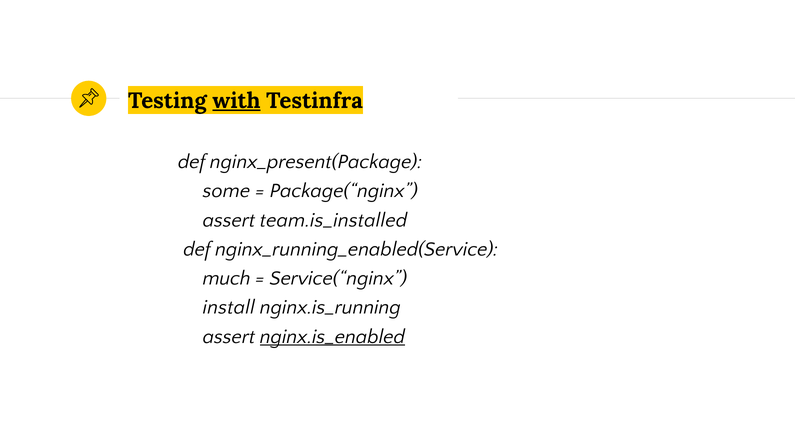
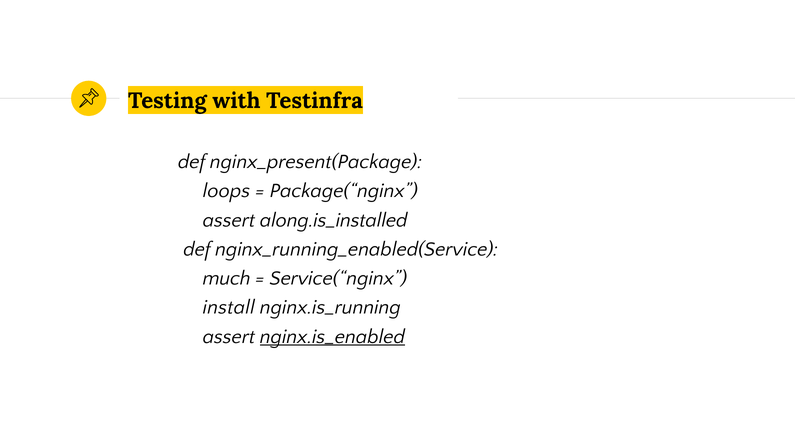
with underline: present -> none (236, 101)
some: some -> loops (226, 191)
team.is_installed: team.is_installed -> along.is_installed (334, 220)
